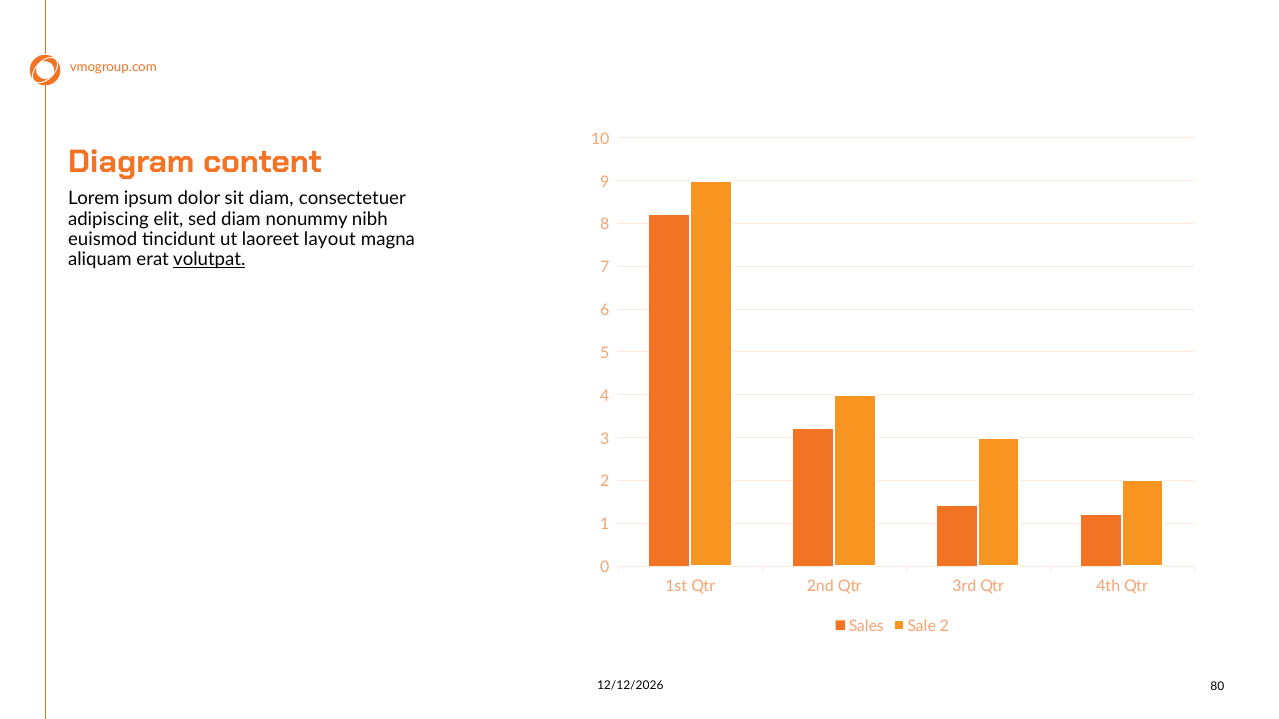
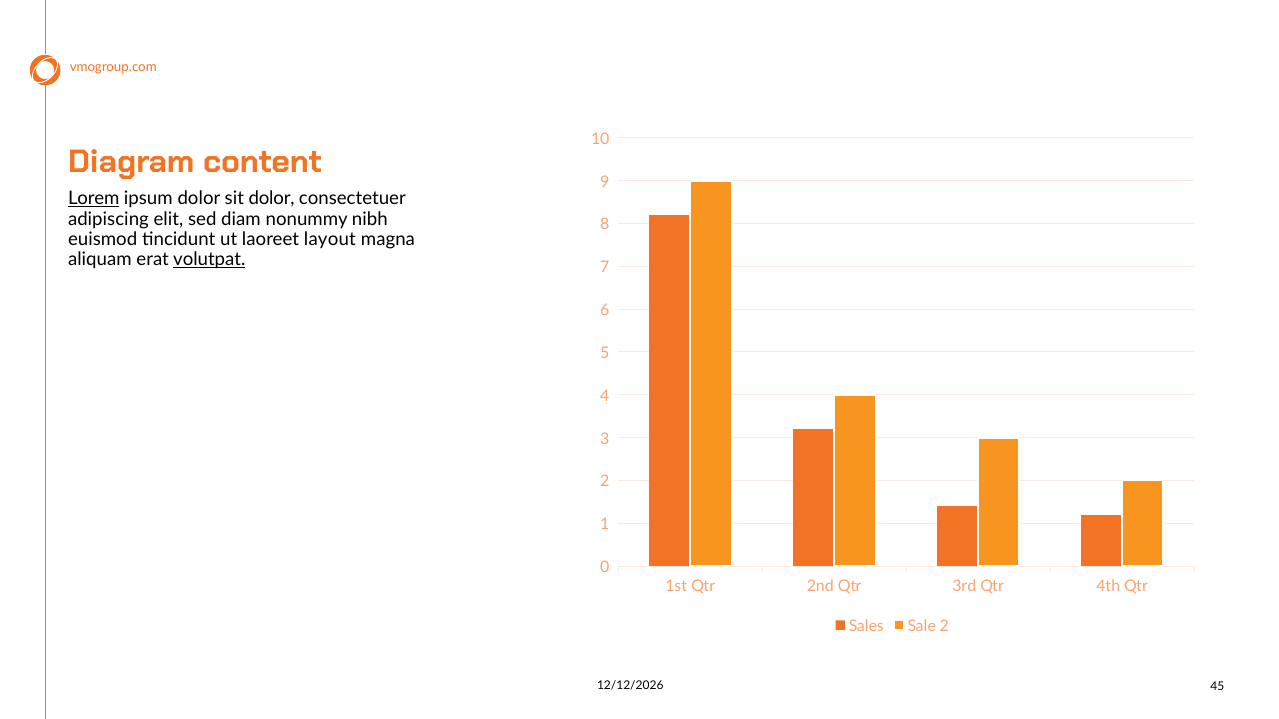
Lorem underline: none -> present (94, 199)
sit diam: diam -> dolor (272, 199)
80: 80 -> 45 (1217, 687)
